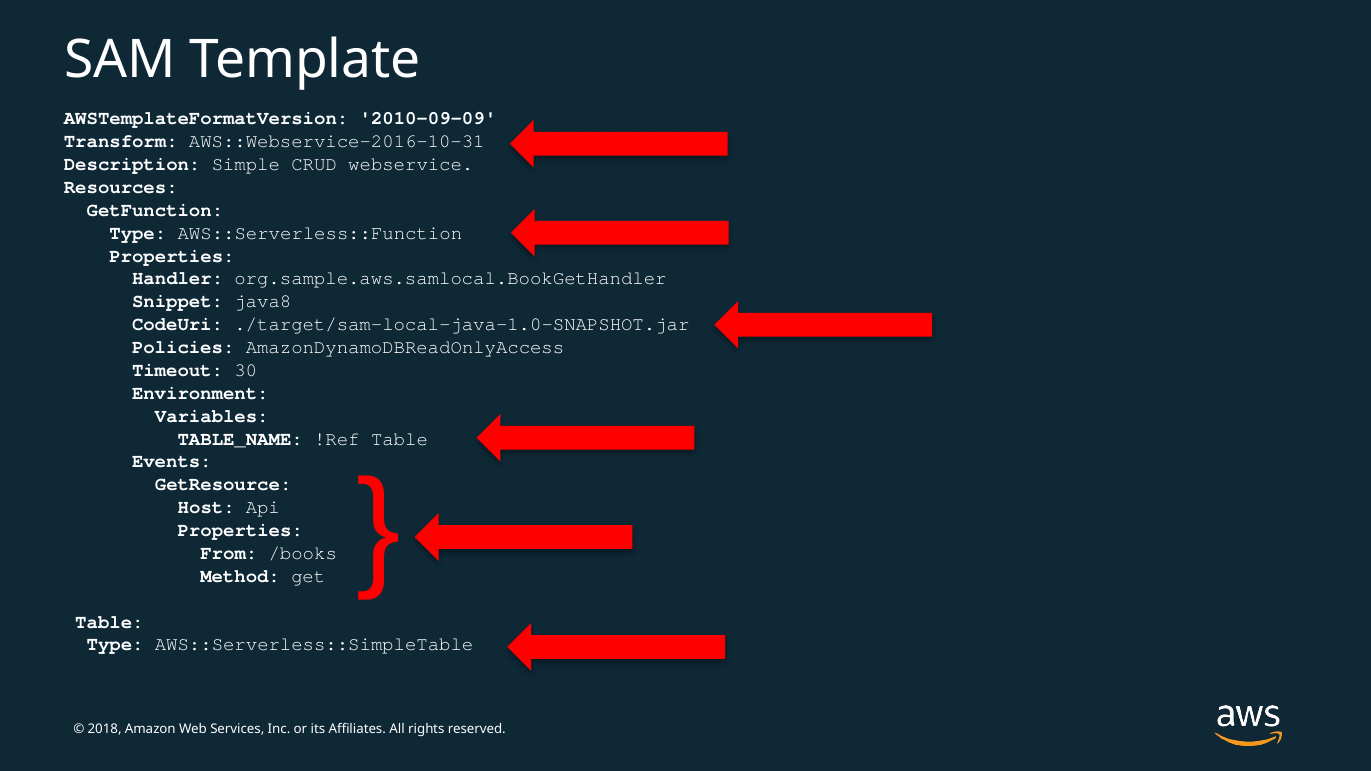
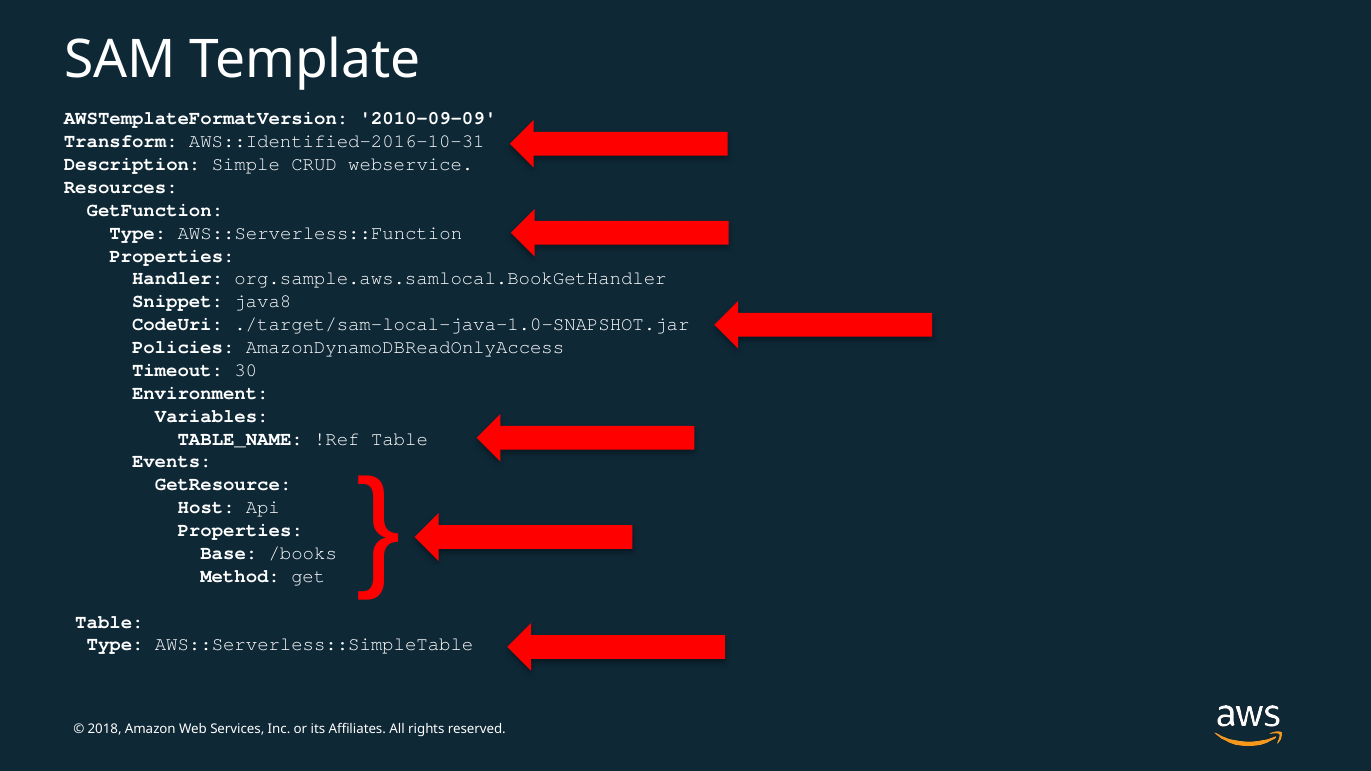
AWS::Webservice-2016-10-31: AWS::Webservice-2016-10-31 -> AWS::Identified-2016-10-31 (337, 141)
From: From -> Base (229, 553)
